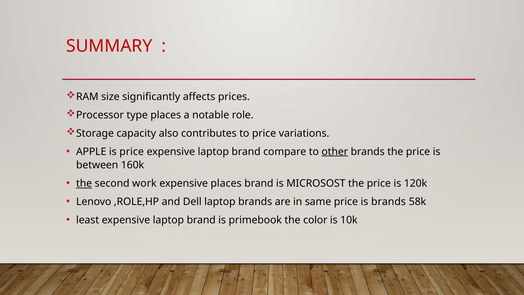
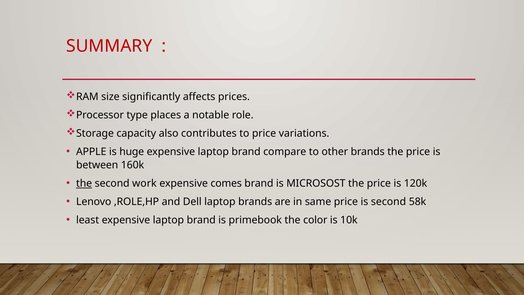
is price: price -> huge (132, 152)
other underline: present -> none (335, 152)
expensive places: places -> comes (226, 183)
is brands: brands -> second (389, 202)
